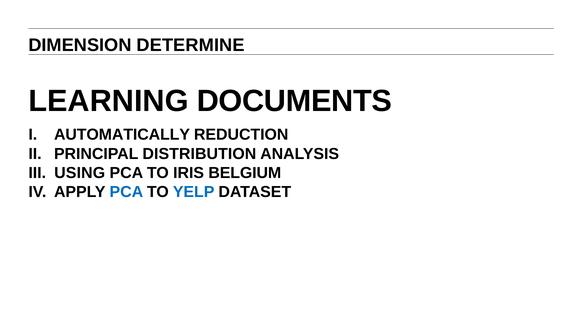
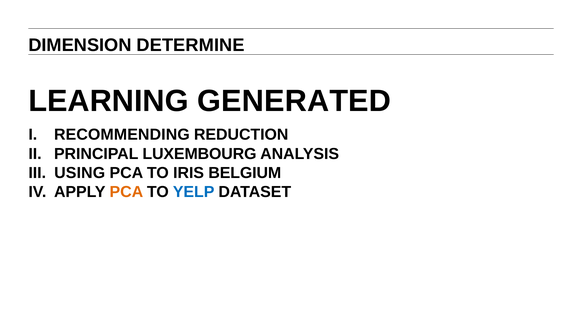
DOCUMENTS: DOCUMENTS -> GENERATED (294, 101)
AUTOMATICALLY: AUTOMATICALLY -> RECOMMENDING (122, 135)
DISTRIBUTION: DISTRIBUTION -> LUXEMBOURG (199, 154)
PCA colour: blue -> orange (126, 192)
